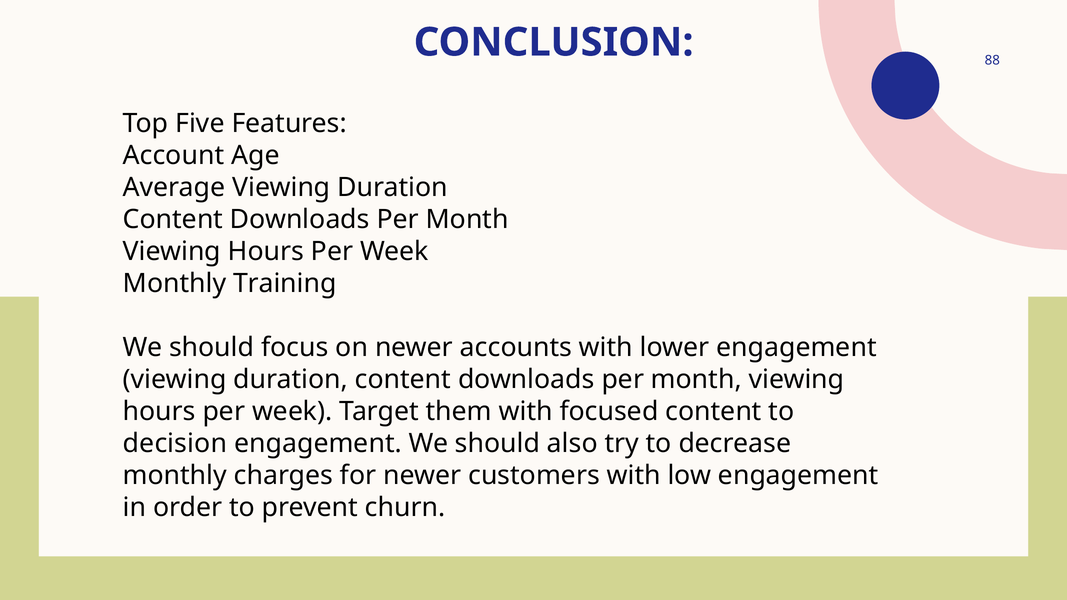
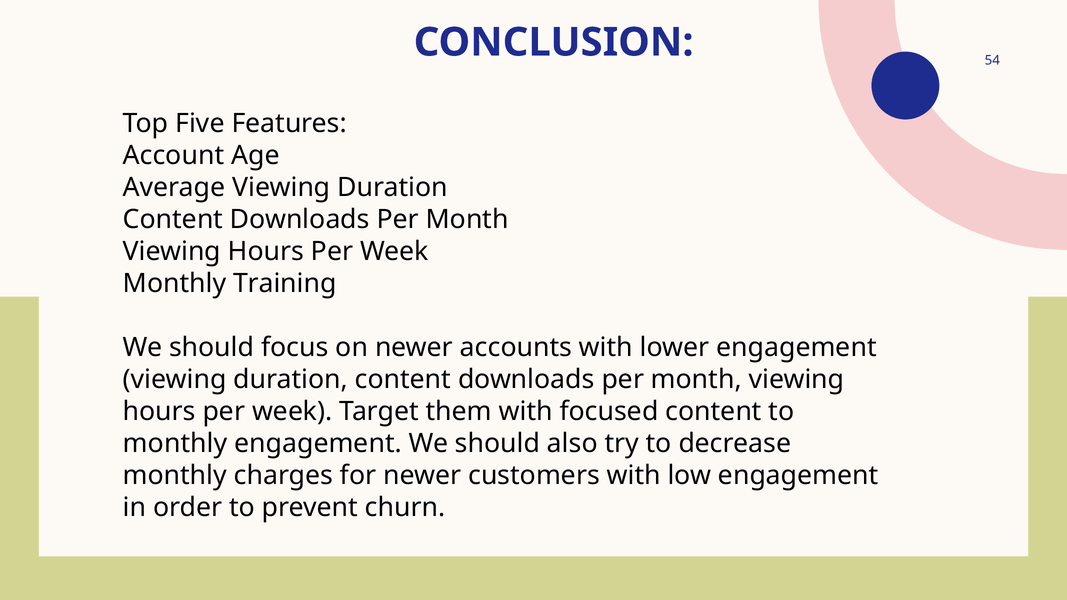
88: 88 -> 54 (992, 60)
decision: decision -> monthly (175, 444)
